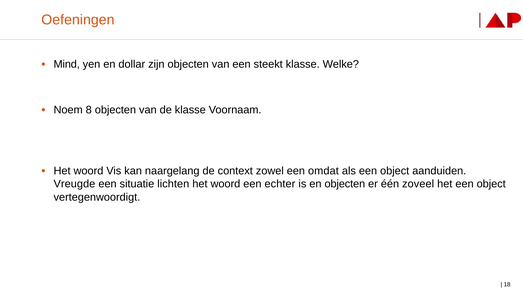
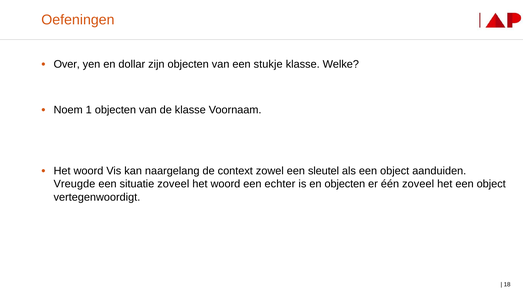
Mind: Mind -> Over (67, 64)
steekt: steekt -> stukje (268, 64)
8: 8 -> 1 (89, 110)
omdat: omdat -> sleutel (324, 171)
situatie lichten: lichten -> zoveel (173, 184)
